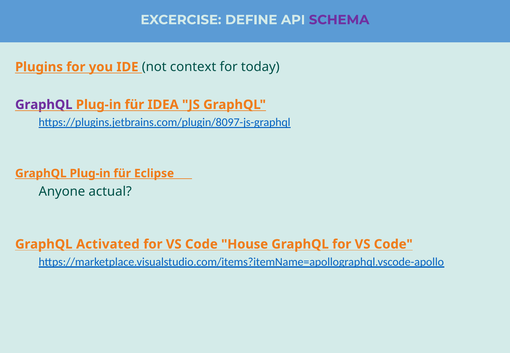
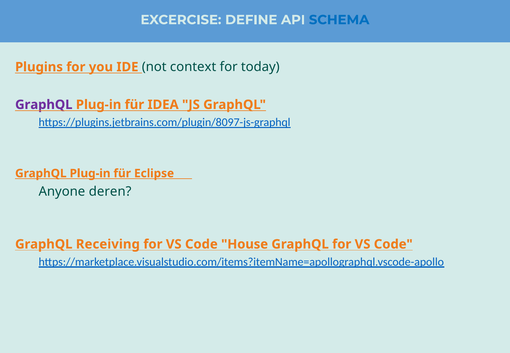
SCHEMA colour: purple -> blue (339, 20)
actual: actual -> deren (110, 192)
Activated: Activated -> Receiving (108, 244)
